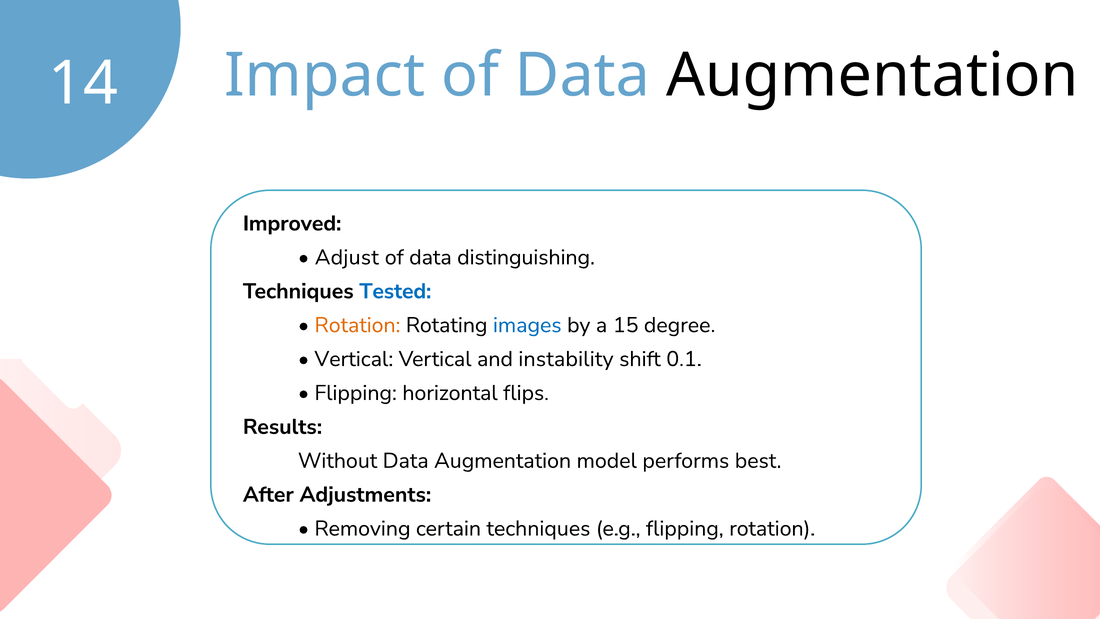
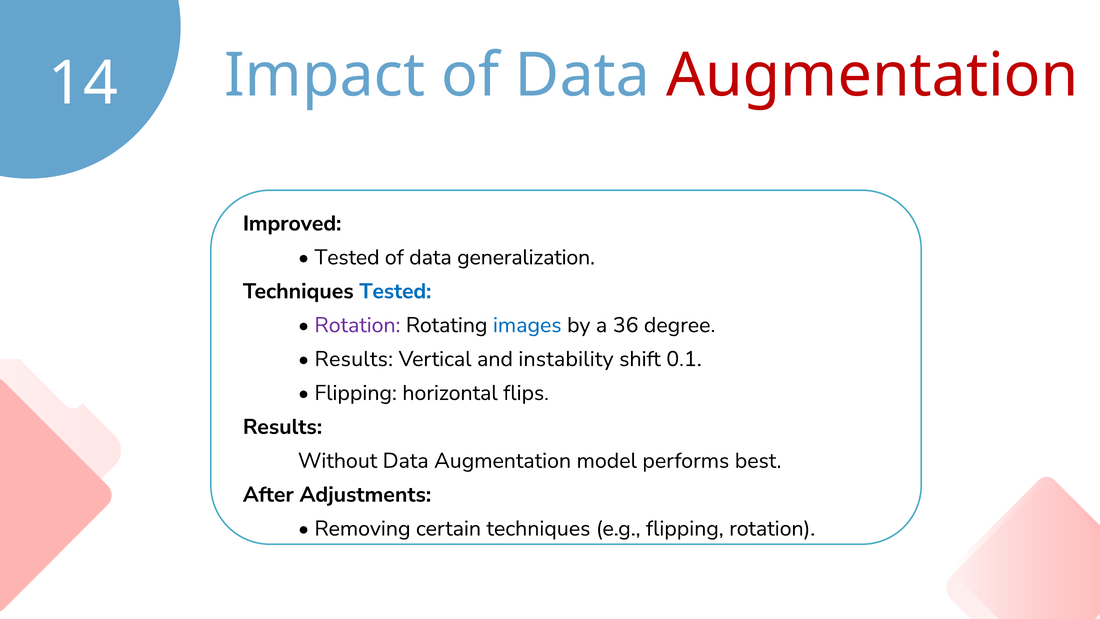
Augmentation colour: black -> red (872, 76)
Adjust: Adjust -> Tested (347, 257)
distinguishing: distinguishing -> generalization (526, 257)
Rotation colour: orange -> purple (357, 325)
15: 15 -> 36 (626, 325)
Vertical: Vertical -> Results (354, 359)
